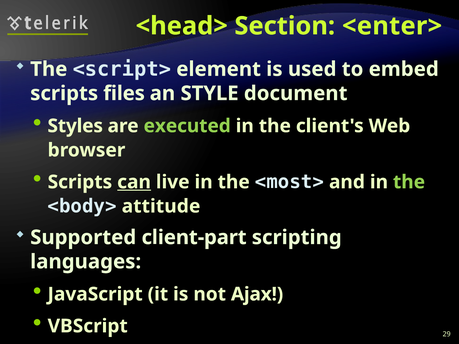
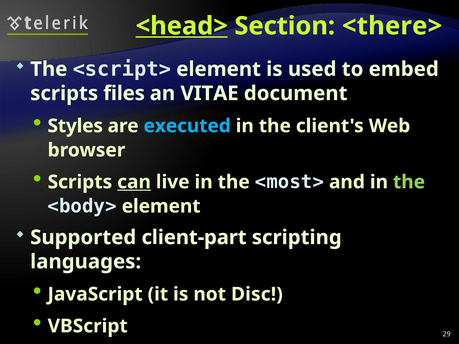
<head> underline: none -> present (182, 26)
<enter>: <enter> -> <there> (392, 26)
STYLE: STYLE -> VITAE (210, 93)
executed colour: light green -> light blue (187, 126)
<body> attitude: attitude -> element (161, 206)
Ajax: Ajax -> Disc (257, 294)
